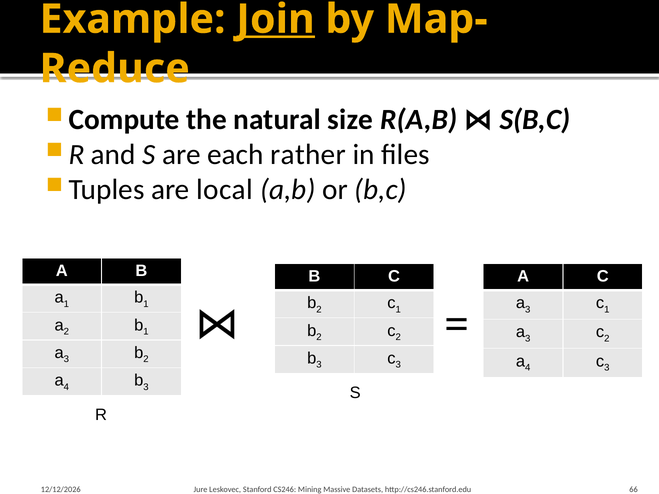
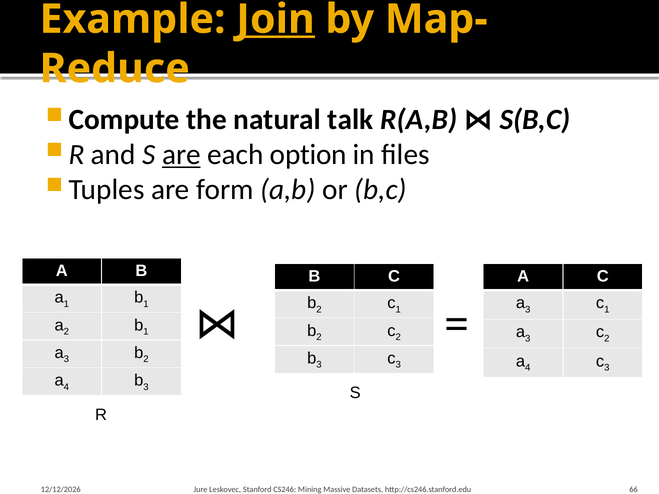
size: size -> talk (350, 120)
are underline: none -> present (181, 155)
rather: rather -> option (308, 155)
local: local -> form (225, 190)
